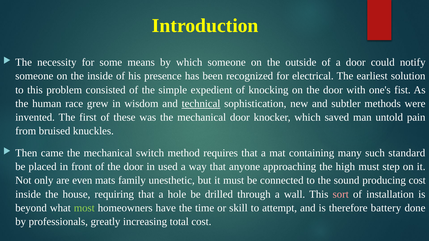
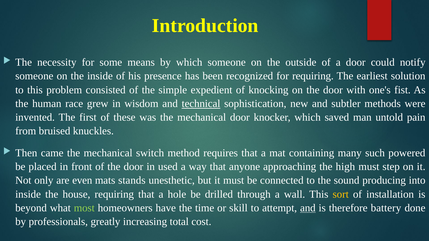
for electrical: electrical -> requiring (313, 76)
standard: standard -> powered (407, 153)
family: family -> stands (132, 181)
producing cost: cost -> into (417, 181)
sort colour: pink -> yellow (341, 194)
and underline: none -> present (308, 208)
